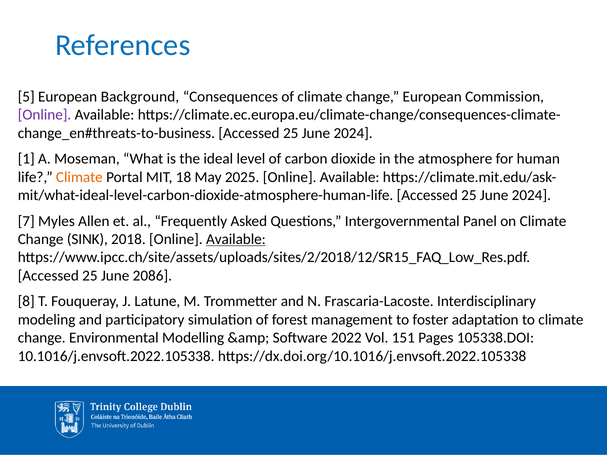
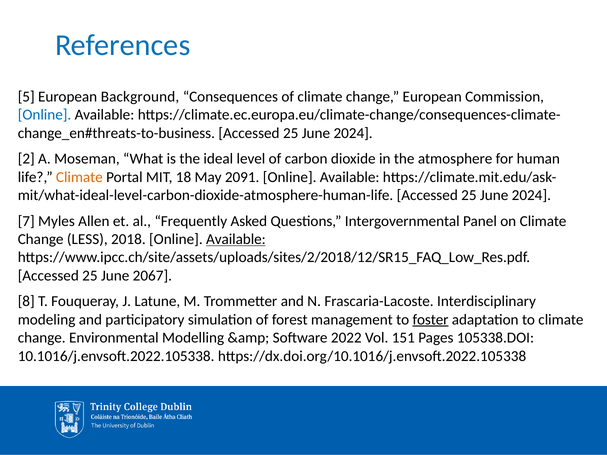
Online colour: purple -> blue (45, 115)
1: 1 -> 2 (26, 159)
2025: 2025 -> 2091 (242, 177)
SINK: SINK -> LESS (87, 239)
2086: 2086 -> 2067 (152, 276)
foster underline: none -> present (431, 320)
